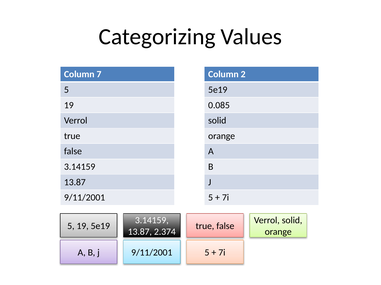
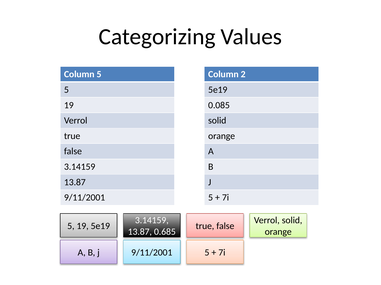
Column 7: 7 -> 5 (99, 75)
2.374: 2.374 -> 0.685 (165, 232)
